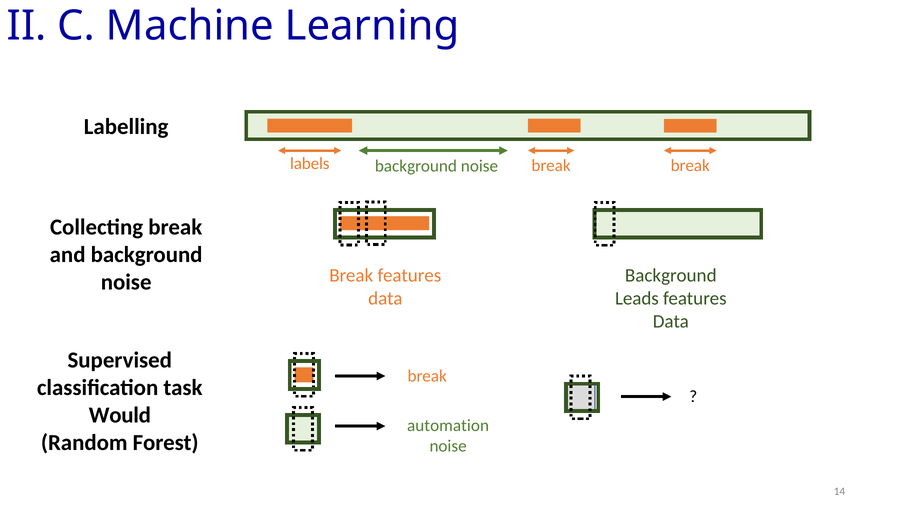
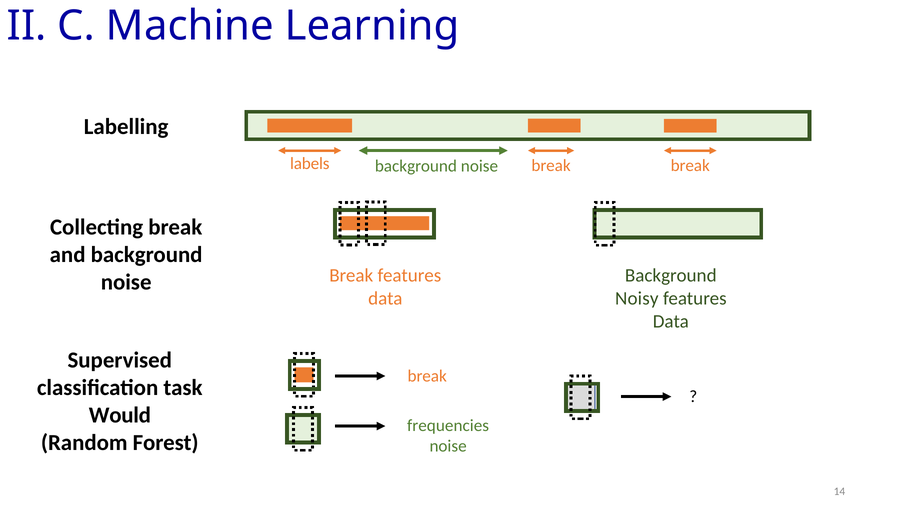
Leads: Leads -> Noisy (637, 298)
automation: automation -> frequencies (448, 425)
